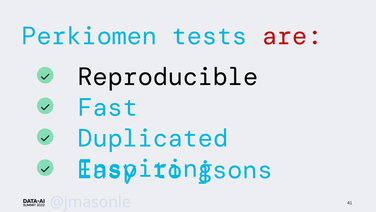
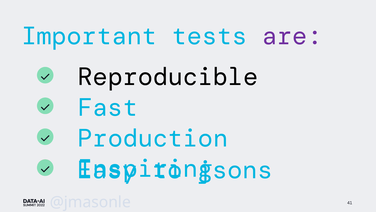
Perkiomen: Perkiomen -> Important (89, 36)
are colour: red -> purple (292, 36)
Duplicated: Duplicated -> Production (153, 138)
